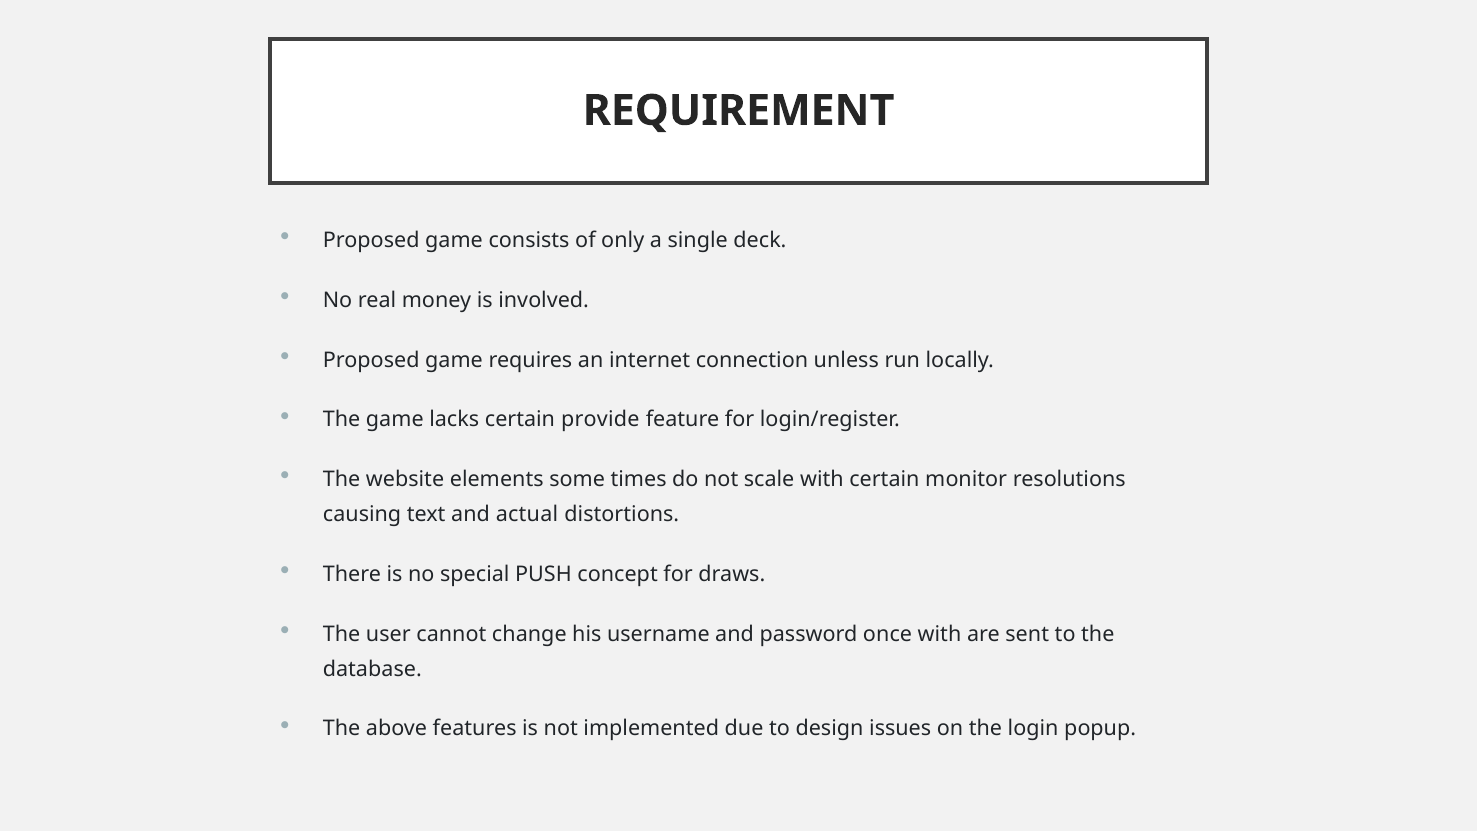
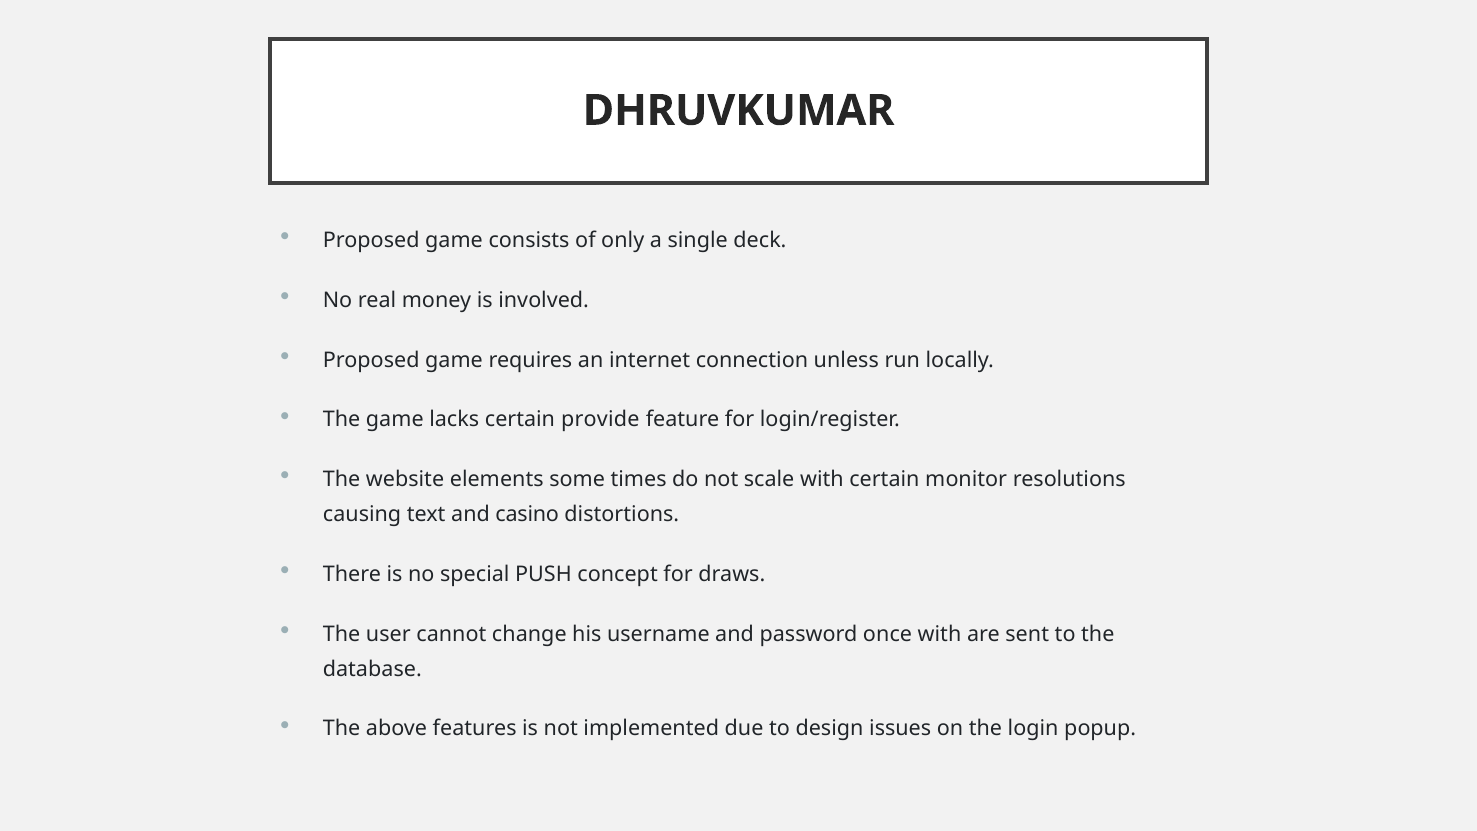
REQUIREMENT: REQUIREMENT -> DHRUVKUMAR (738, 111)
actual: actual -> casino (527, 514)
